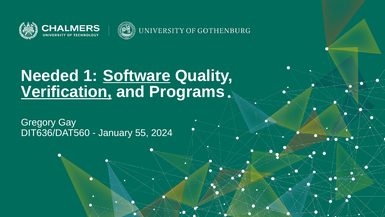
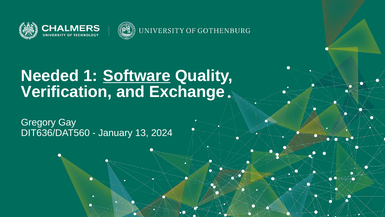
Verification underline: present -> none (66, 92)
Programs: Programs -> Exchange (187, 92)
55: 55 -> 13 (142, 133)
